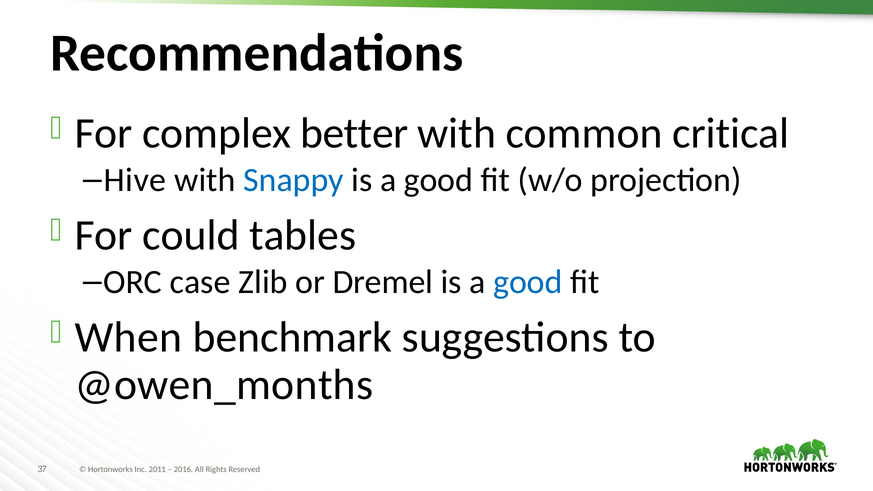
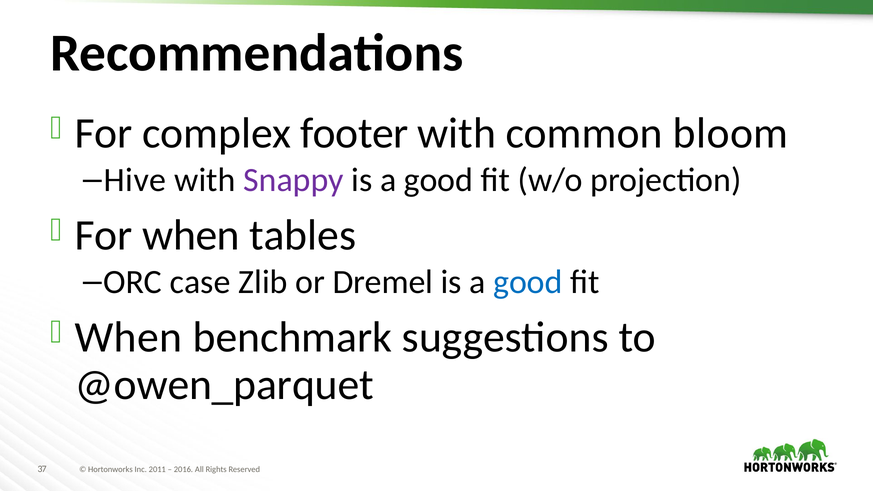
better: better -> footer (354, 133)
critical: critical -> bloom (731, 133)
Snappy colour: blue -> purple (293, 180)
For could: could -> when (191, 236)
@owen_months: @owen_months -> @owen_parquet (224, 385)
